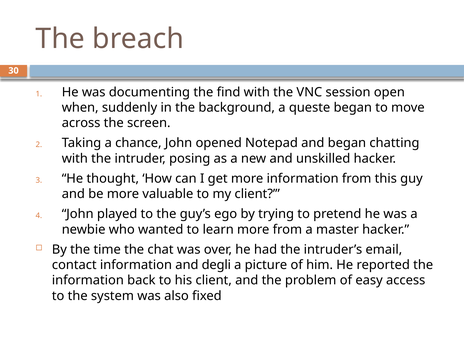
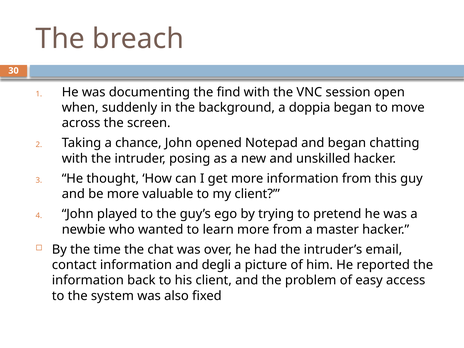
queste: queste -> doppia (310, 108)
